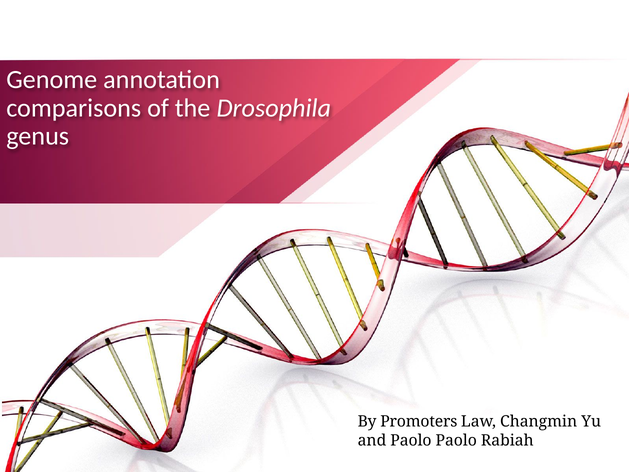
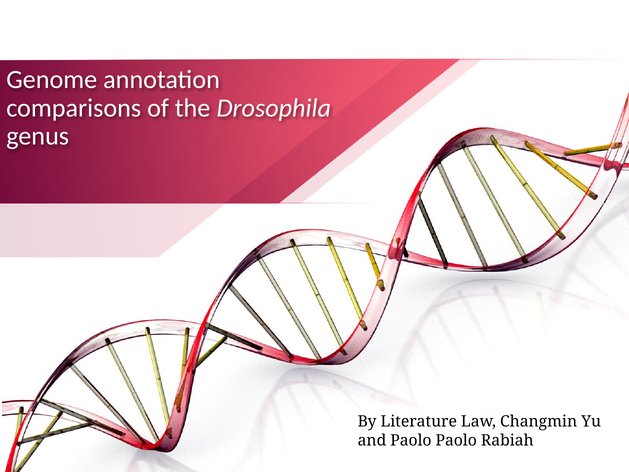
Promoters: Promoters -> Literature (419, 421)
